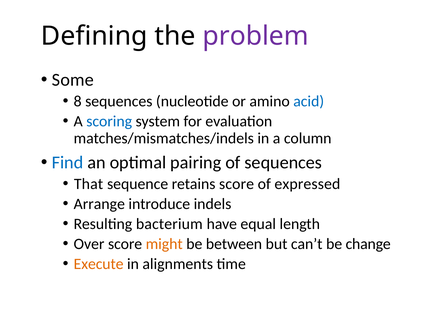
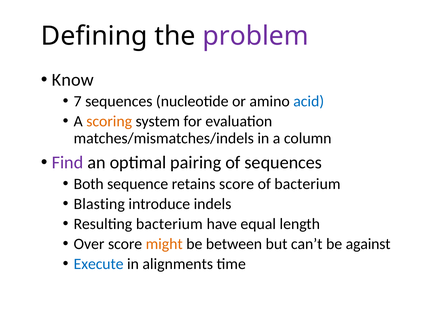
Some: Some -> Know (73, 80)
8: 8 -> 7 (78, 101)
scoring colour: blue -> orange (109, 121)
Find colour: blue -> purple (68, 163)
That: That -> Both (89, 184)
of expressed: expressed -> bacterium (307, 184)
Arrange: Arrange -> Blasting (99, 204)
change: change -> against (368, 244)
Execute colour: orange -> blue (99, 264)
